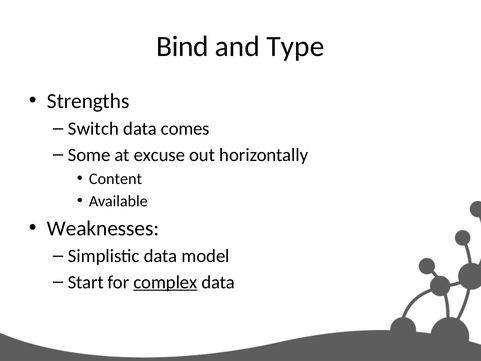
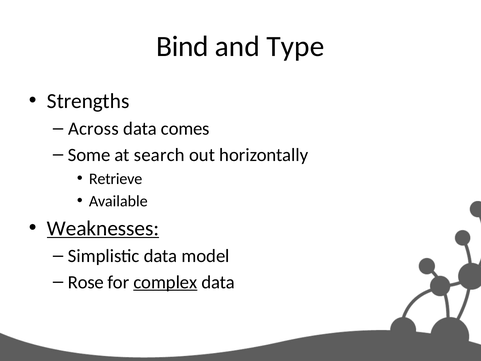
Switch: Switch -> Across (93, 129)
excuse: excuse -> search (159, 155)
Content: Content -> Retrieve (116, 179)
Weaknesses underline: none -> present (103, 228)
Start: Start -> Rose (86, 282)
